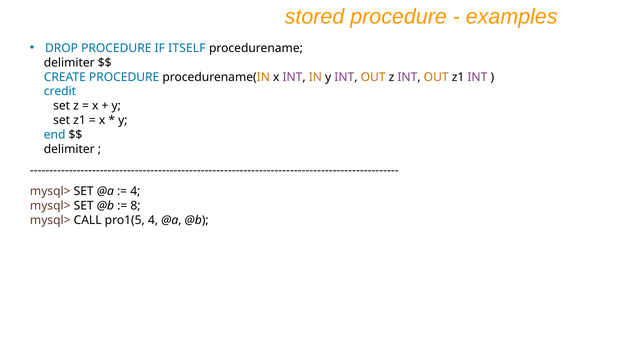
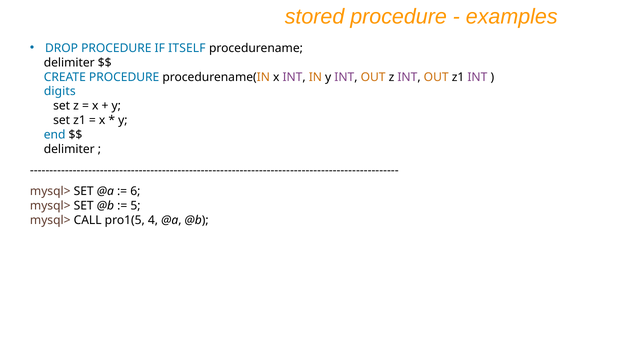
credit: credit -> digits (60, 91)
4: 4 -> 6 (135, 191)
8: 8 -> 5 (136, 206)
